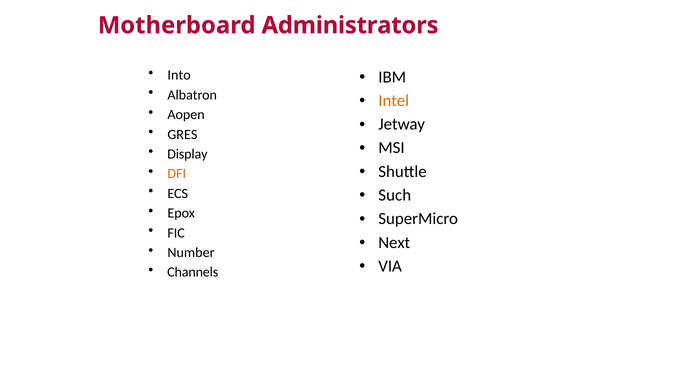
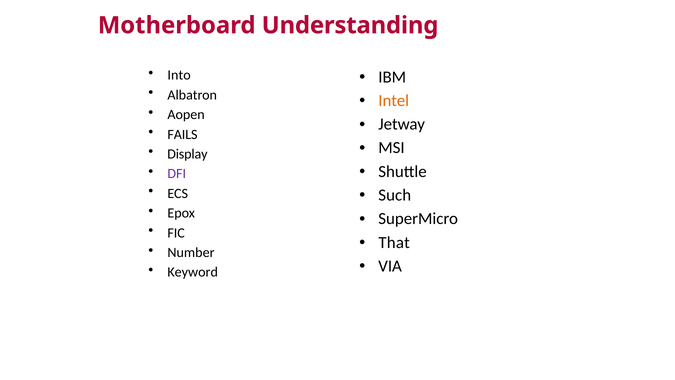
Administrators: Administrators -> Understanding (350, 25)
GRES: GRES -> FAILS (182, 134)
DFI colour: orange -> purple (177, 174)
Next: Next -> That (394, 242)
Channels: Channels -> Keyword (193, 272)
